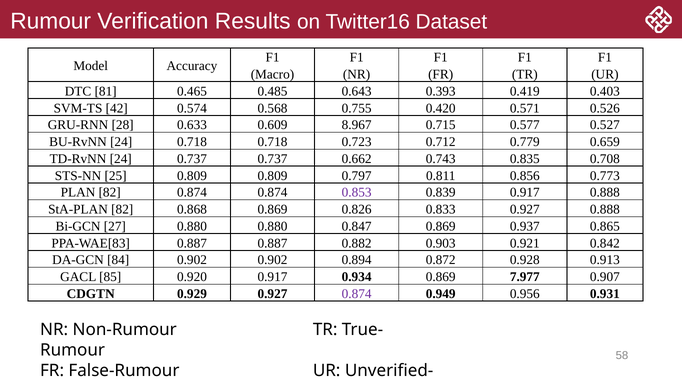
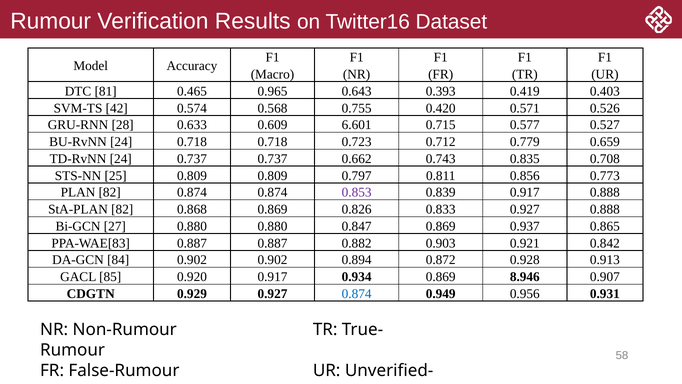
0.485: 0.485 -> 0.965 (273, 91)
8.967: 8.967 -> 6.601 (357, 125)
7.977: 7.977 -> 8.946 (525, 277)
0.874 colour: purple -> blue (357, 294)
